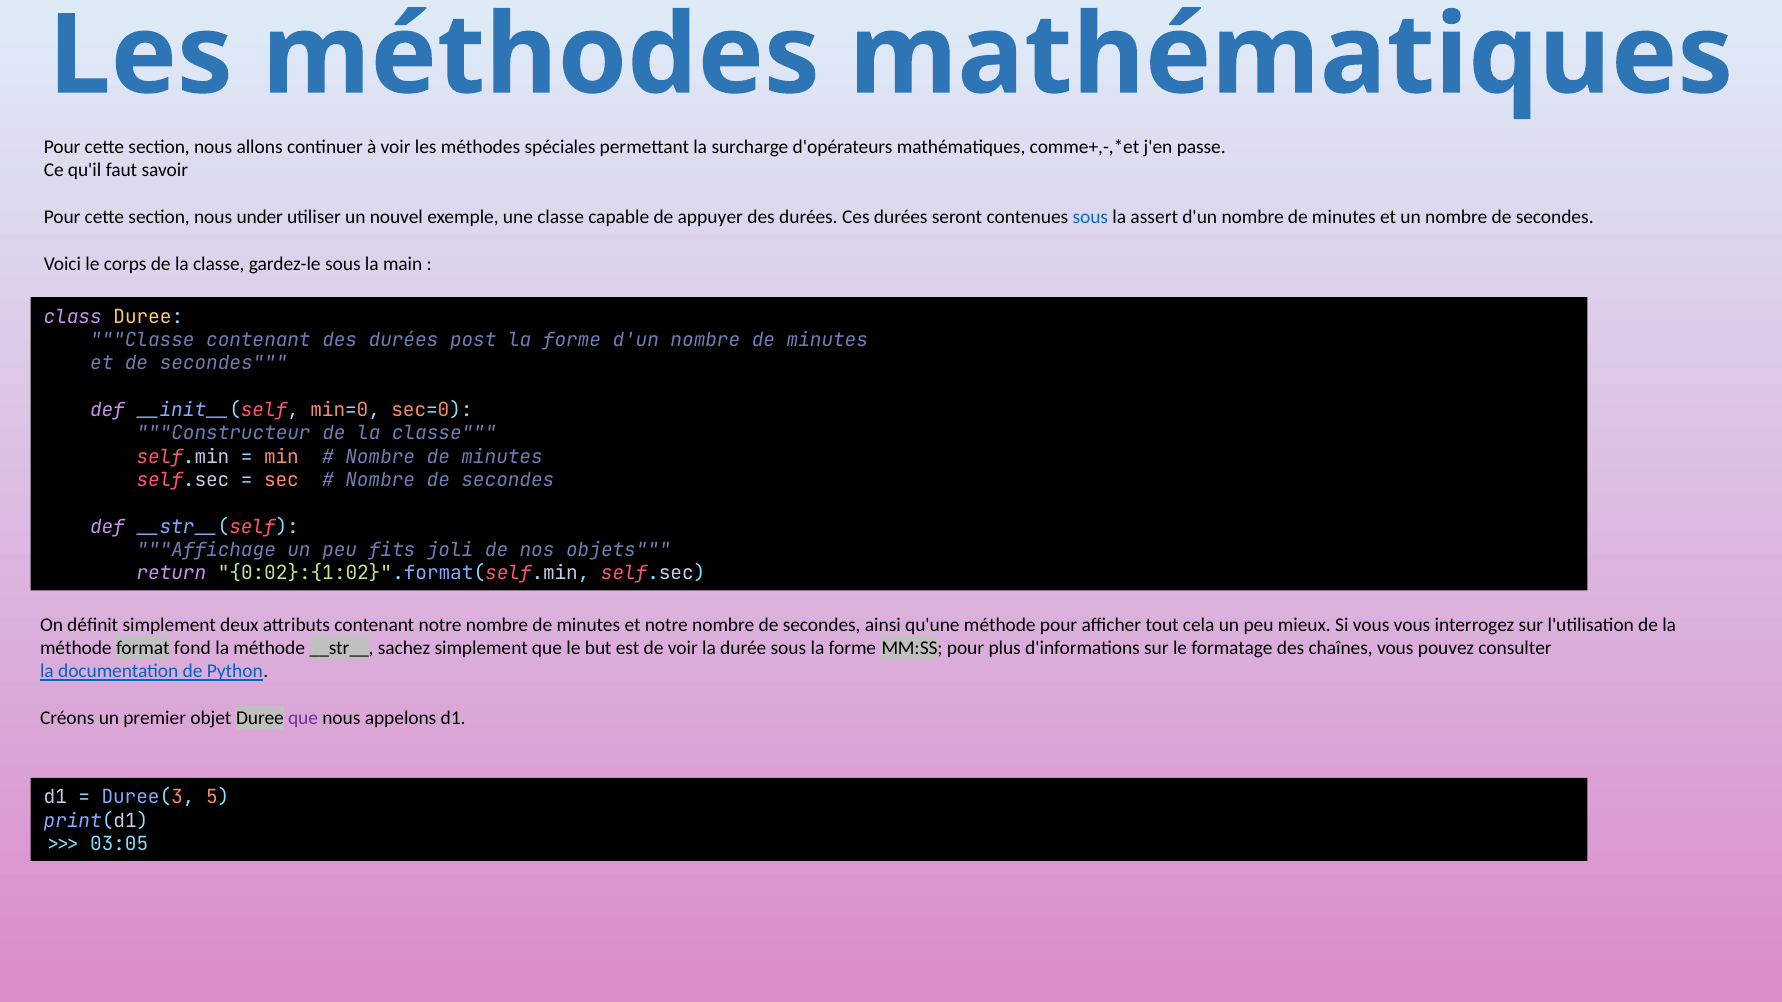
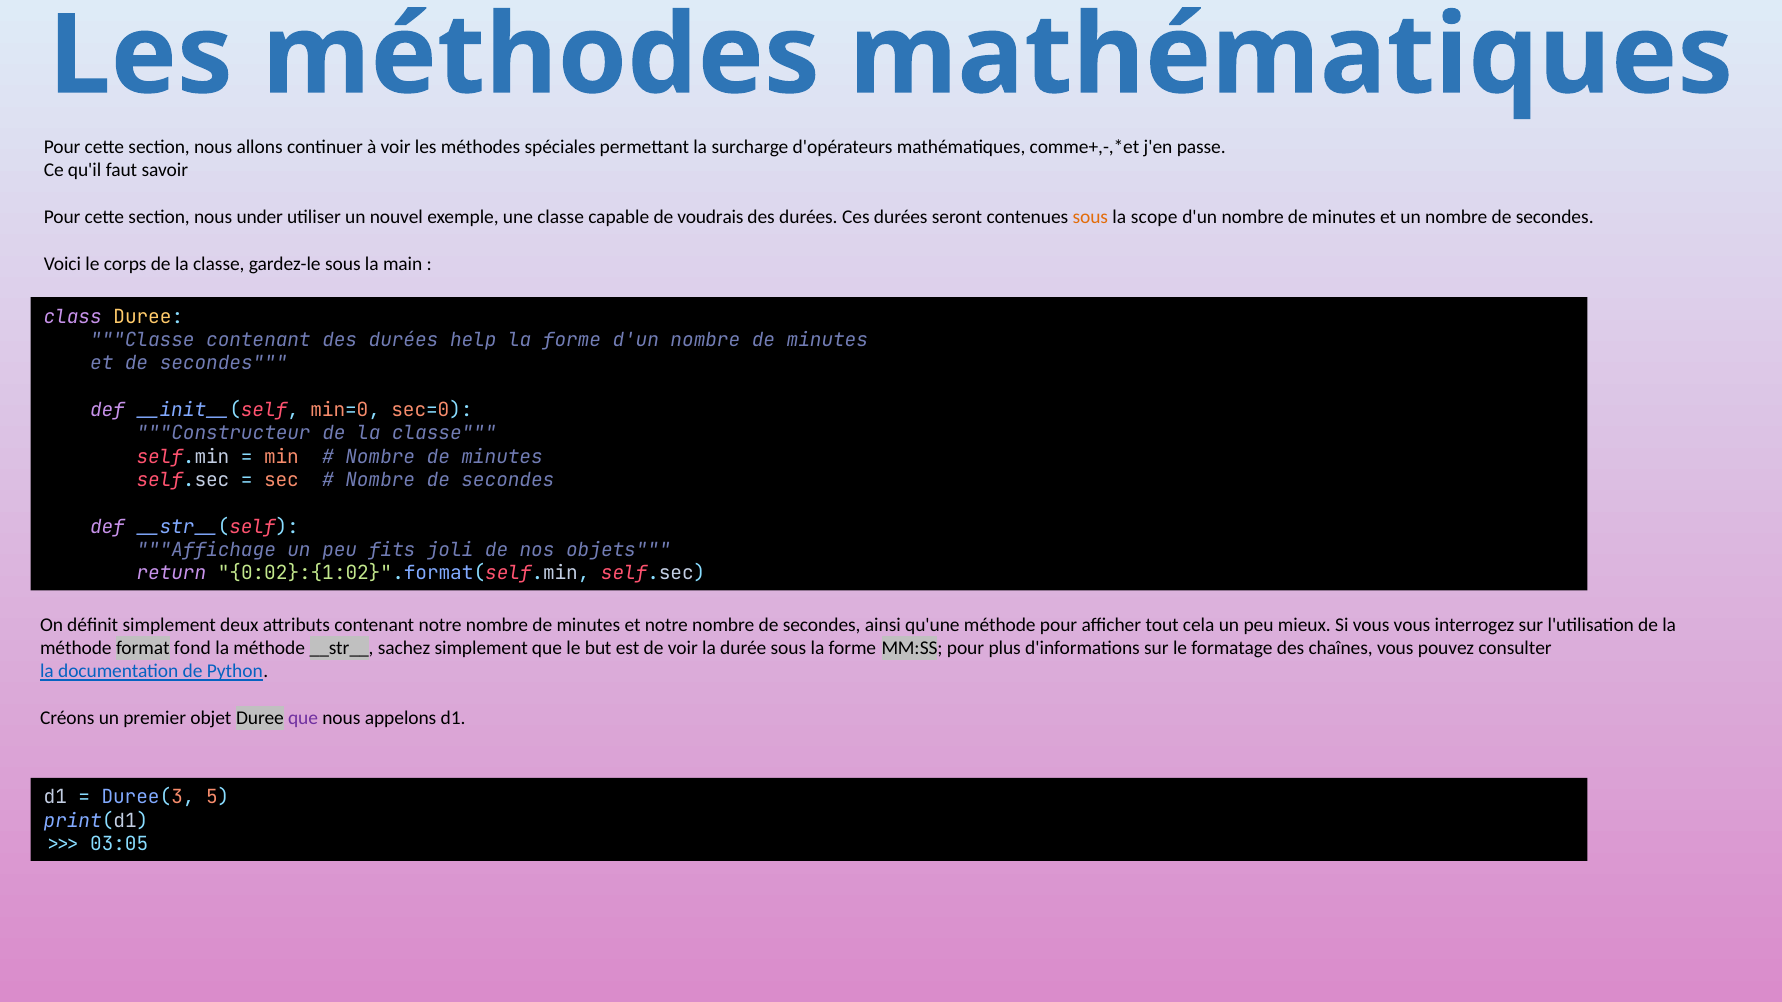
appuyer: appuyer -> voudrais (710, 217)
sous colour: blue -> orange (1090, 217)
assert: assert -> scope (1154, 217)
post: post -> help (473, 340)
